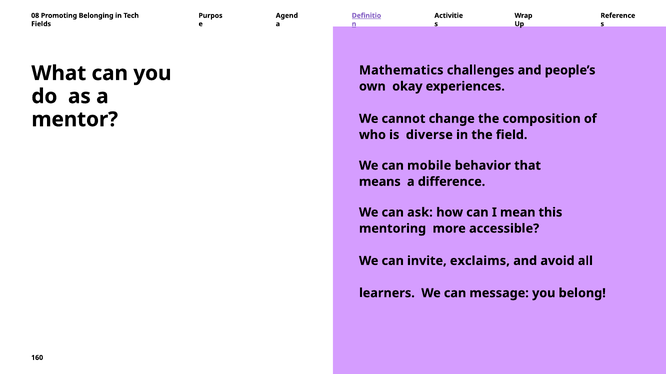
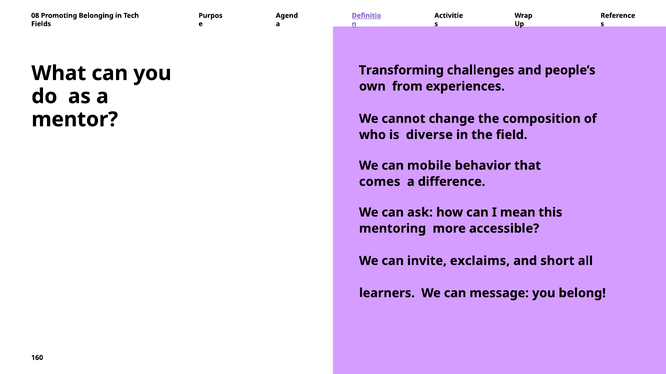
Mathematics: Mathematics -> Transforming (401, 70)
okay: okay -> from (407, 86)
means: means -> comes (380, 182)
avoid: avoid -> short (557, 261)
